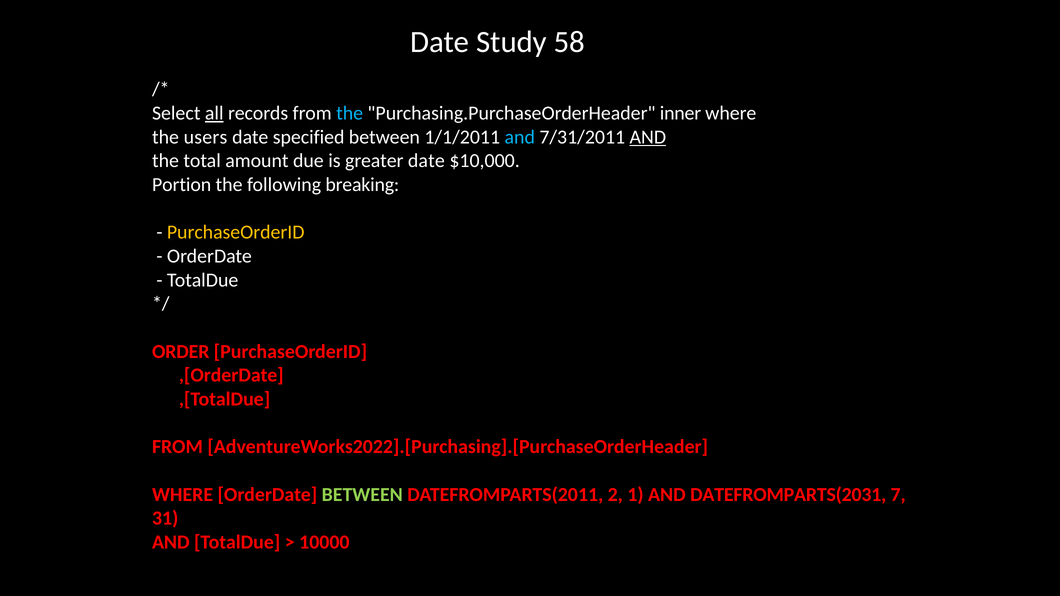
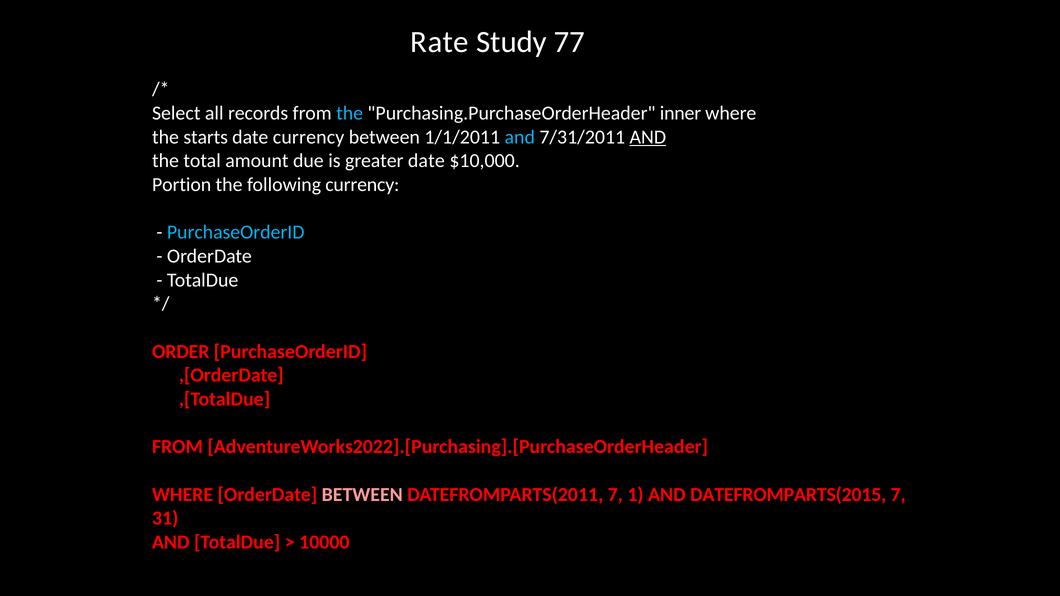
Date: Date -> Rate (440, 42)
58: 58 -> 77 (569, 42)
all underline: present -> none (214, 113)
users: users -> starts (206, 137)
date specified: specified -> currency (309, 137)
following breaking: breaking -> currency (362, 185)
PurchaseOrderID colour: yellow -> light blue (236, 232)
BETWEEN colour: light green -> pink (362, 495)
DATEFROMPARTS(2011 2: 2 -> 7 (615, 495)
DATEFROMPARTS(2031: DATEFROMPARTS(2031 -> DATEFROMPARTS(2015 (788, 495)
